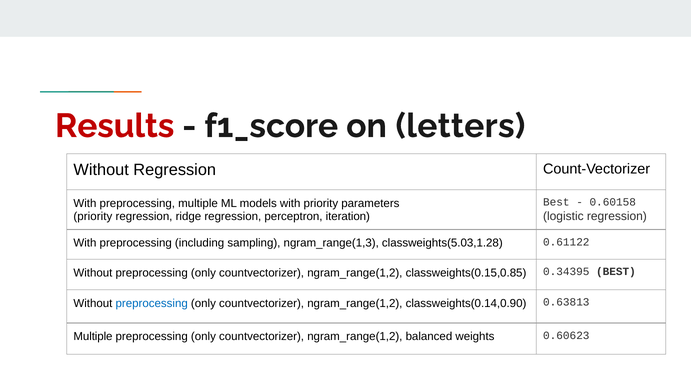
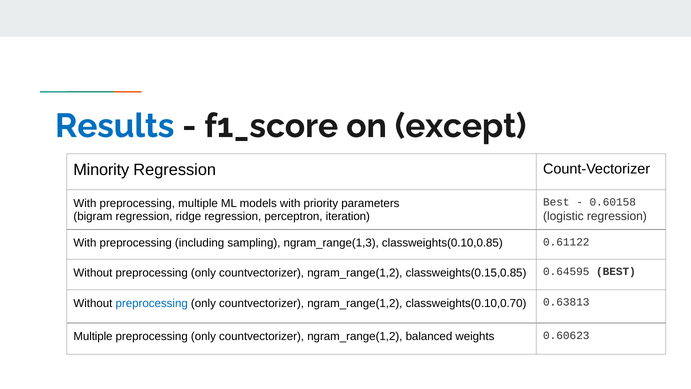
Results colour: red -> blue (115, 126)
letters: letters -> except (461, 126)
Without: Without -> Minority (101, 170)
priority: priority -> bigram (93, 216)
classweights(5.03,1.28: classweights(5.03,1.28 -> classweights(0.10,0.85 (442, 243)
0.34395: 0.34395 -> 0.64595 (566, 271)
classweights(0.14,0.90: classweights(0.14,0.90 -> classweights(0.10,0.70 (466, 303)
